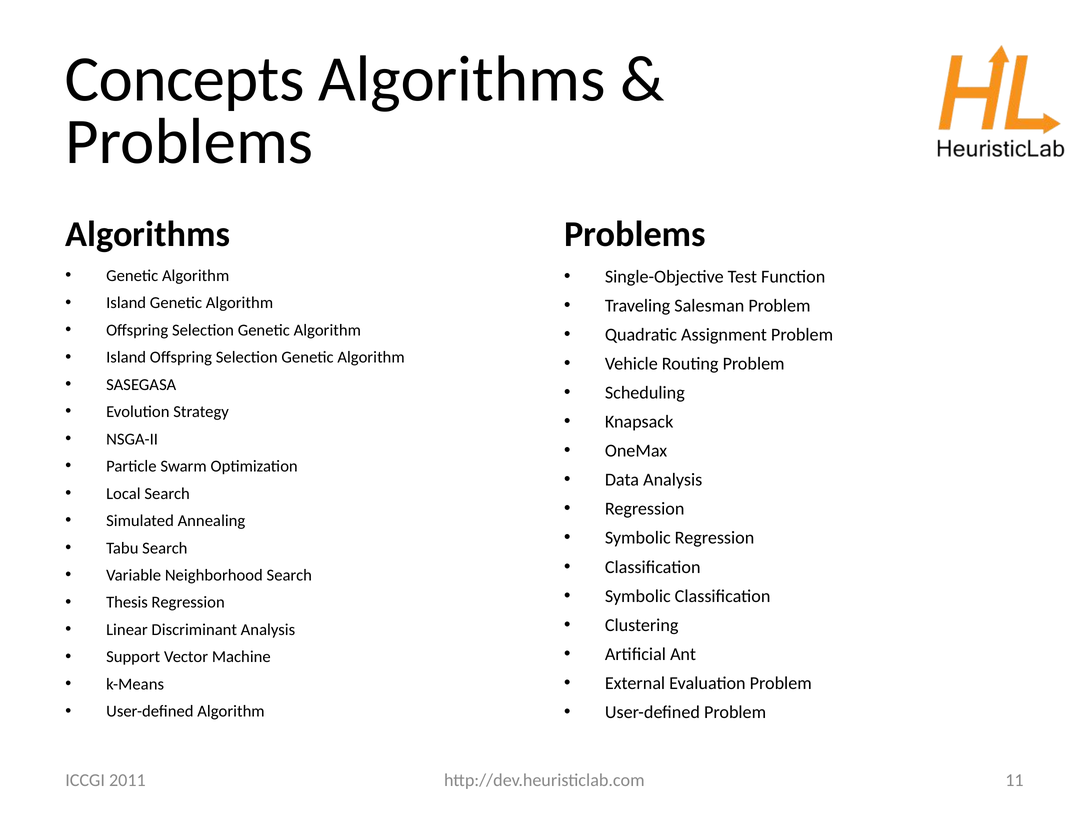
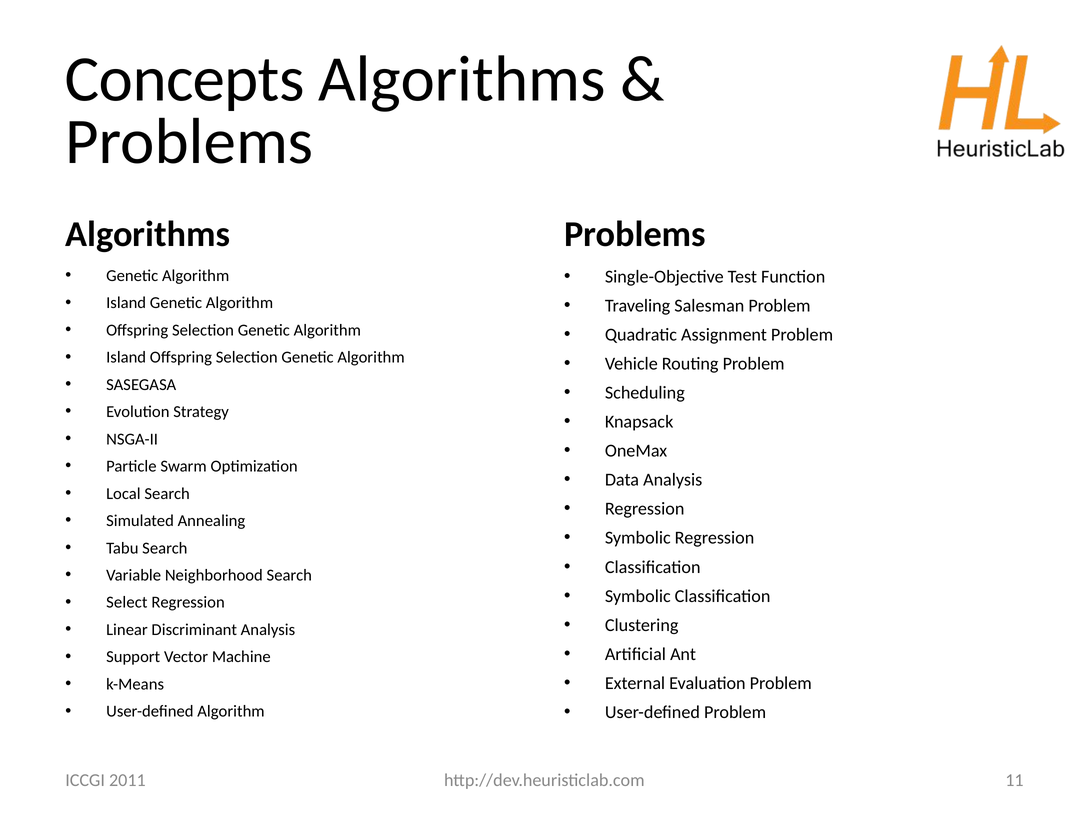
Thesis: Thesis -> Select (127, 602)
